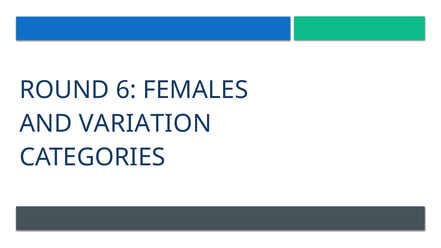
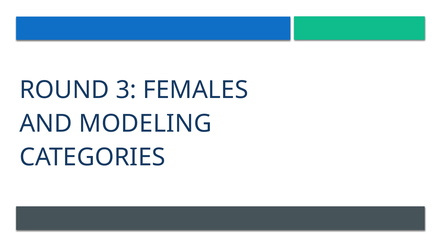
6: 6 -> 3 (126, 90)
VARIATION: VARIATION -> MODELING (145, 124)
